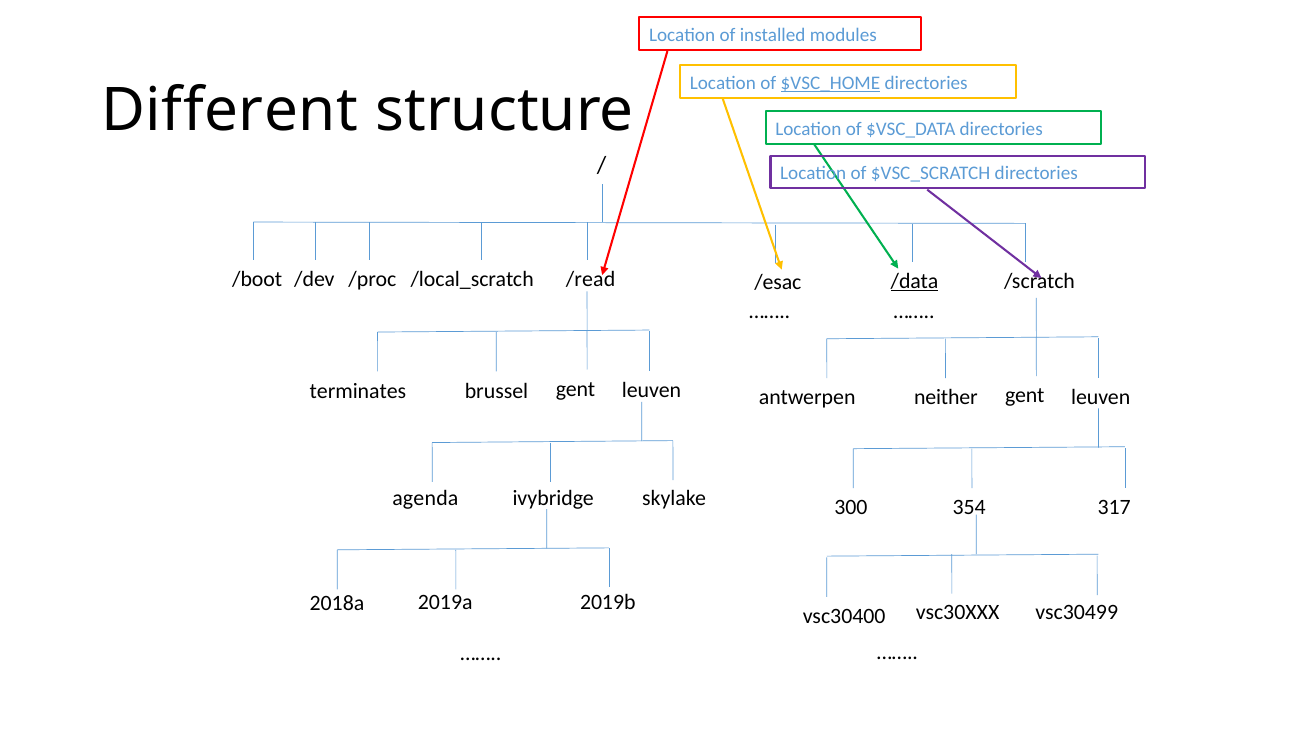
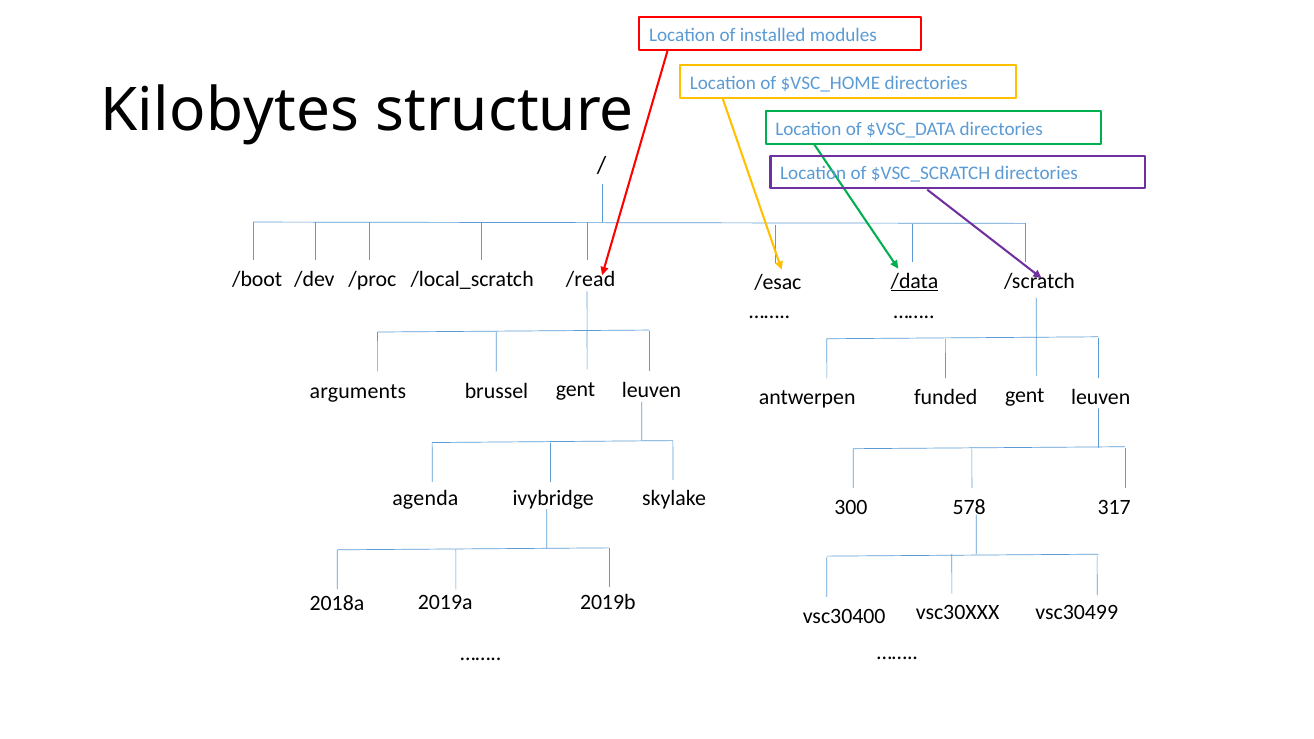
$VSC_HOME underline: present -> none (830, 83)
Different: Different -> Kilobytes (230, 110)
terminates: terminates -> arguments (358, 391)
neither: neither -> funded (946, 398)
354: 354 -> 578 (969, 508)
